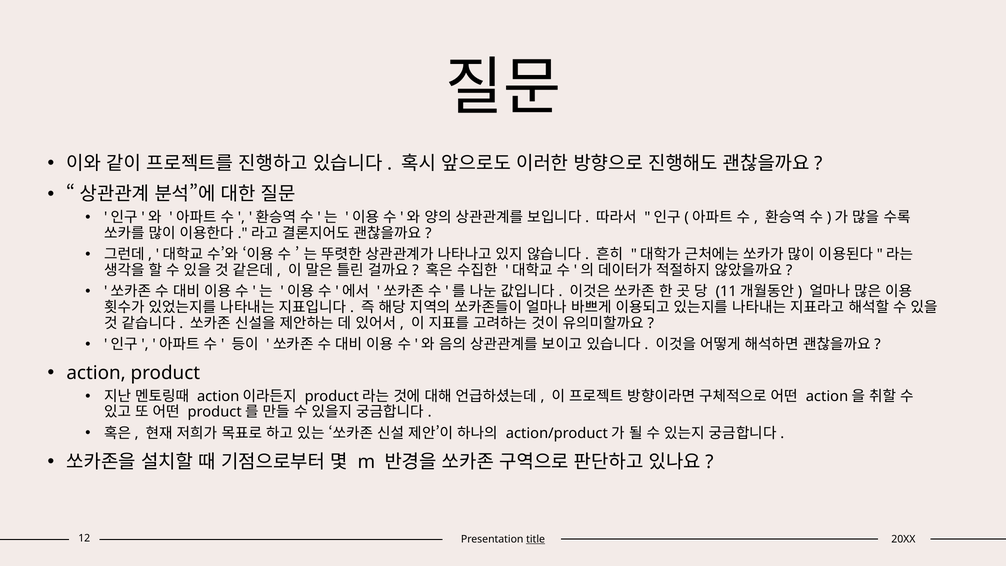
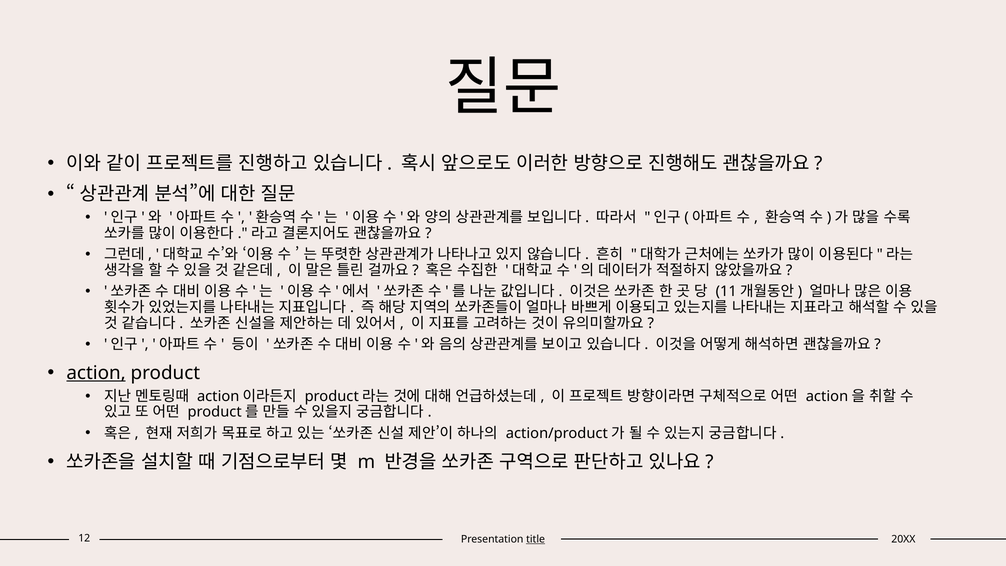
action underline: none -> present (96, 373)
